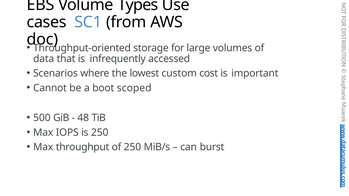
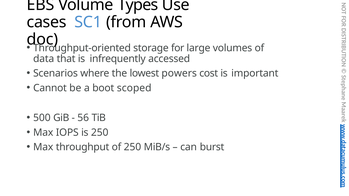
custom: custom -> powers (179, 73)
48: 48 -> 56 (83, 118)
